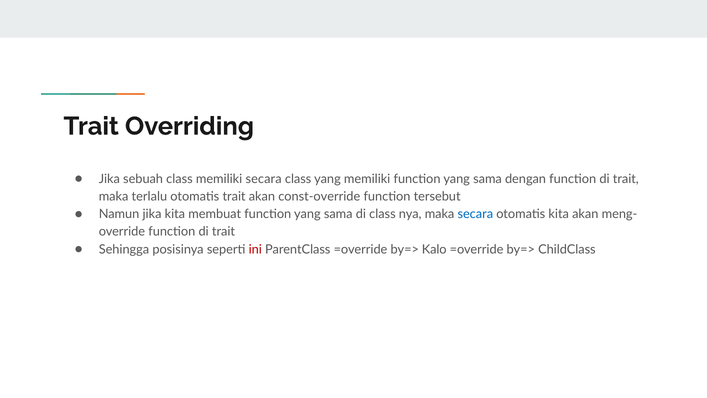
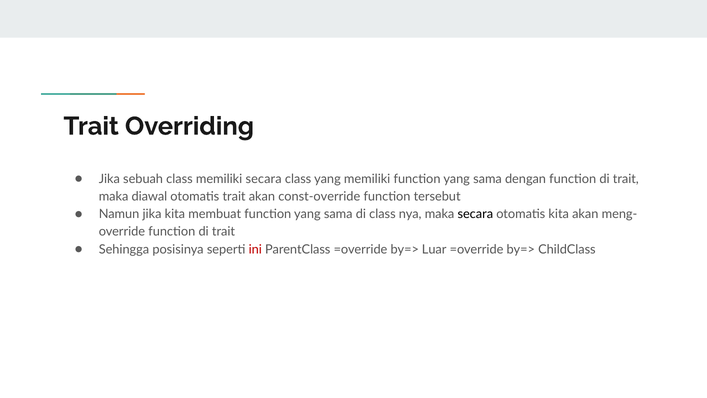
terlalu: terlalu -> diawal (149, 196)
secara colour: blue -> black (475, 214)
Kalo: Kalo -> Luar (434, 249)
